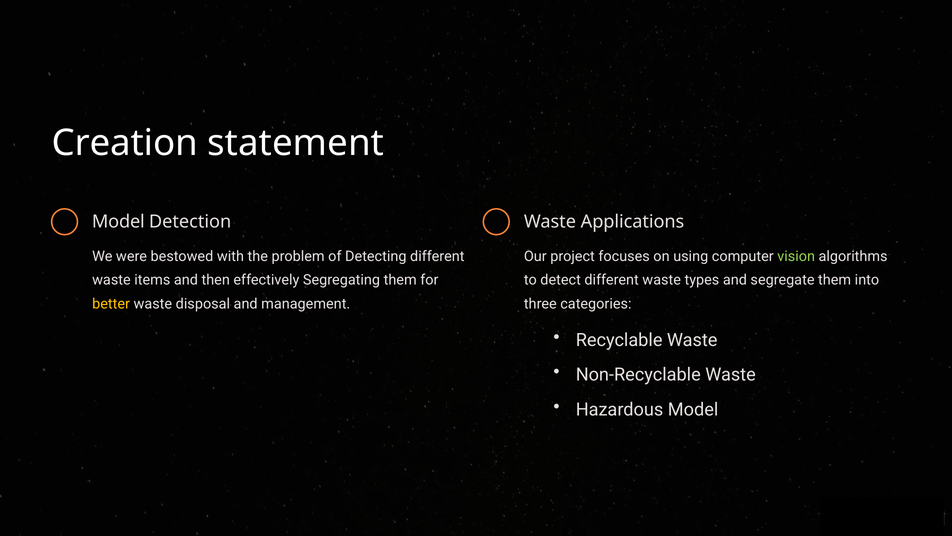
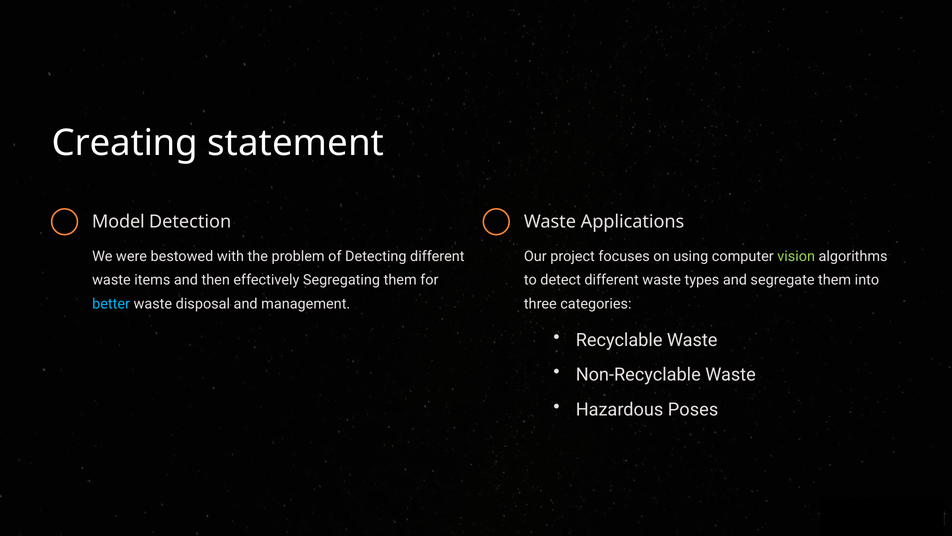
Creation: Creation -> Creating (125, 143)
better colour: yellow -> light blue (111, 304)
Hazardous Model: Model -> Poses (693, 409)
